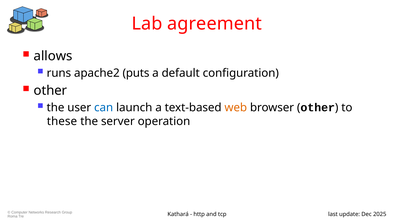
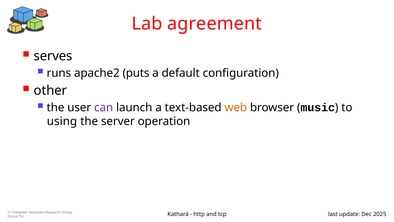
allows: allows -> serves (53, 56)
can colour: blue -> purple (104, 107)
other: other -> music (318, 107)
these: these -> using (62, 121)
